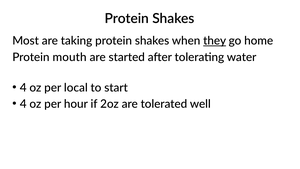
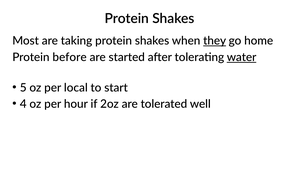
mouth: mouth -> before (70, 57)
water underline: none -> present (242, 57)
4: 4 -> 5 (23, 88)
